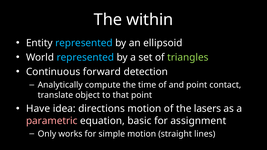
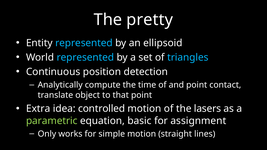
within: within -> pretty (150, 20)
triangles colour: light green -> light blue (188, 57)
forward: forward -> position (102, 72)
Have: Have -> Extra (38, 109)
directions: directions -> controlled (102, 109)
parametric colour: pink -> light green (52, 121)
